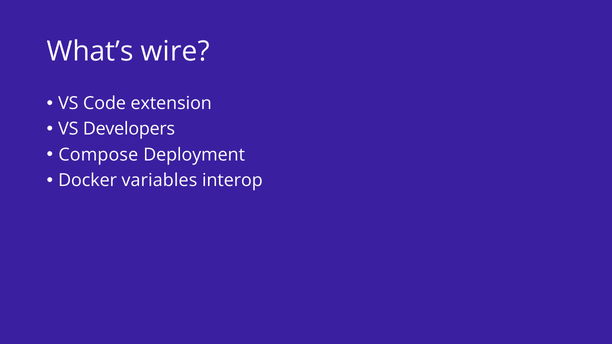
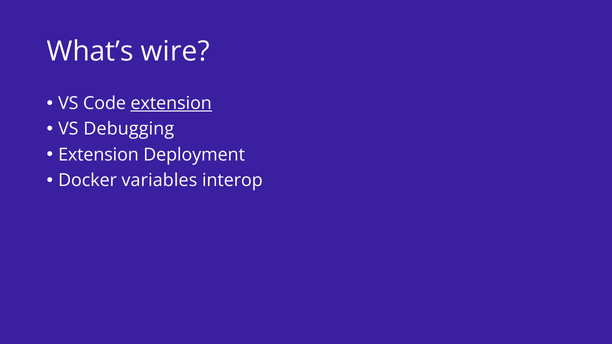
extension underline: none -> present (171, 103)
Developers: Developers -> Debugging (129, 129)
Compose: Compose -> Extension (98, 155)
